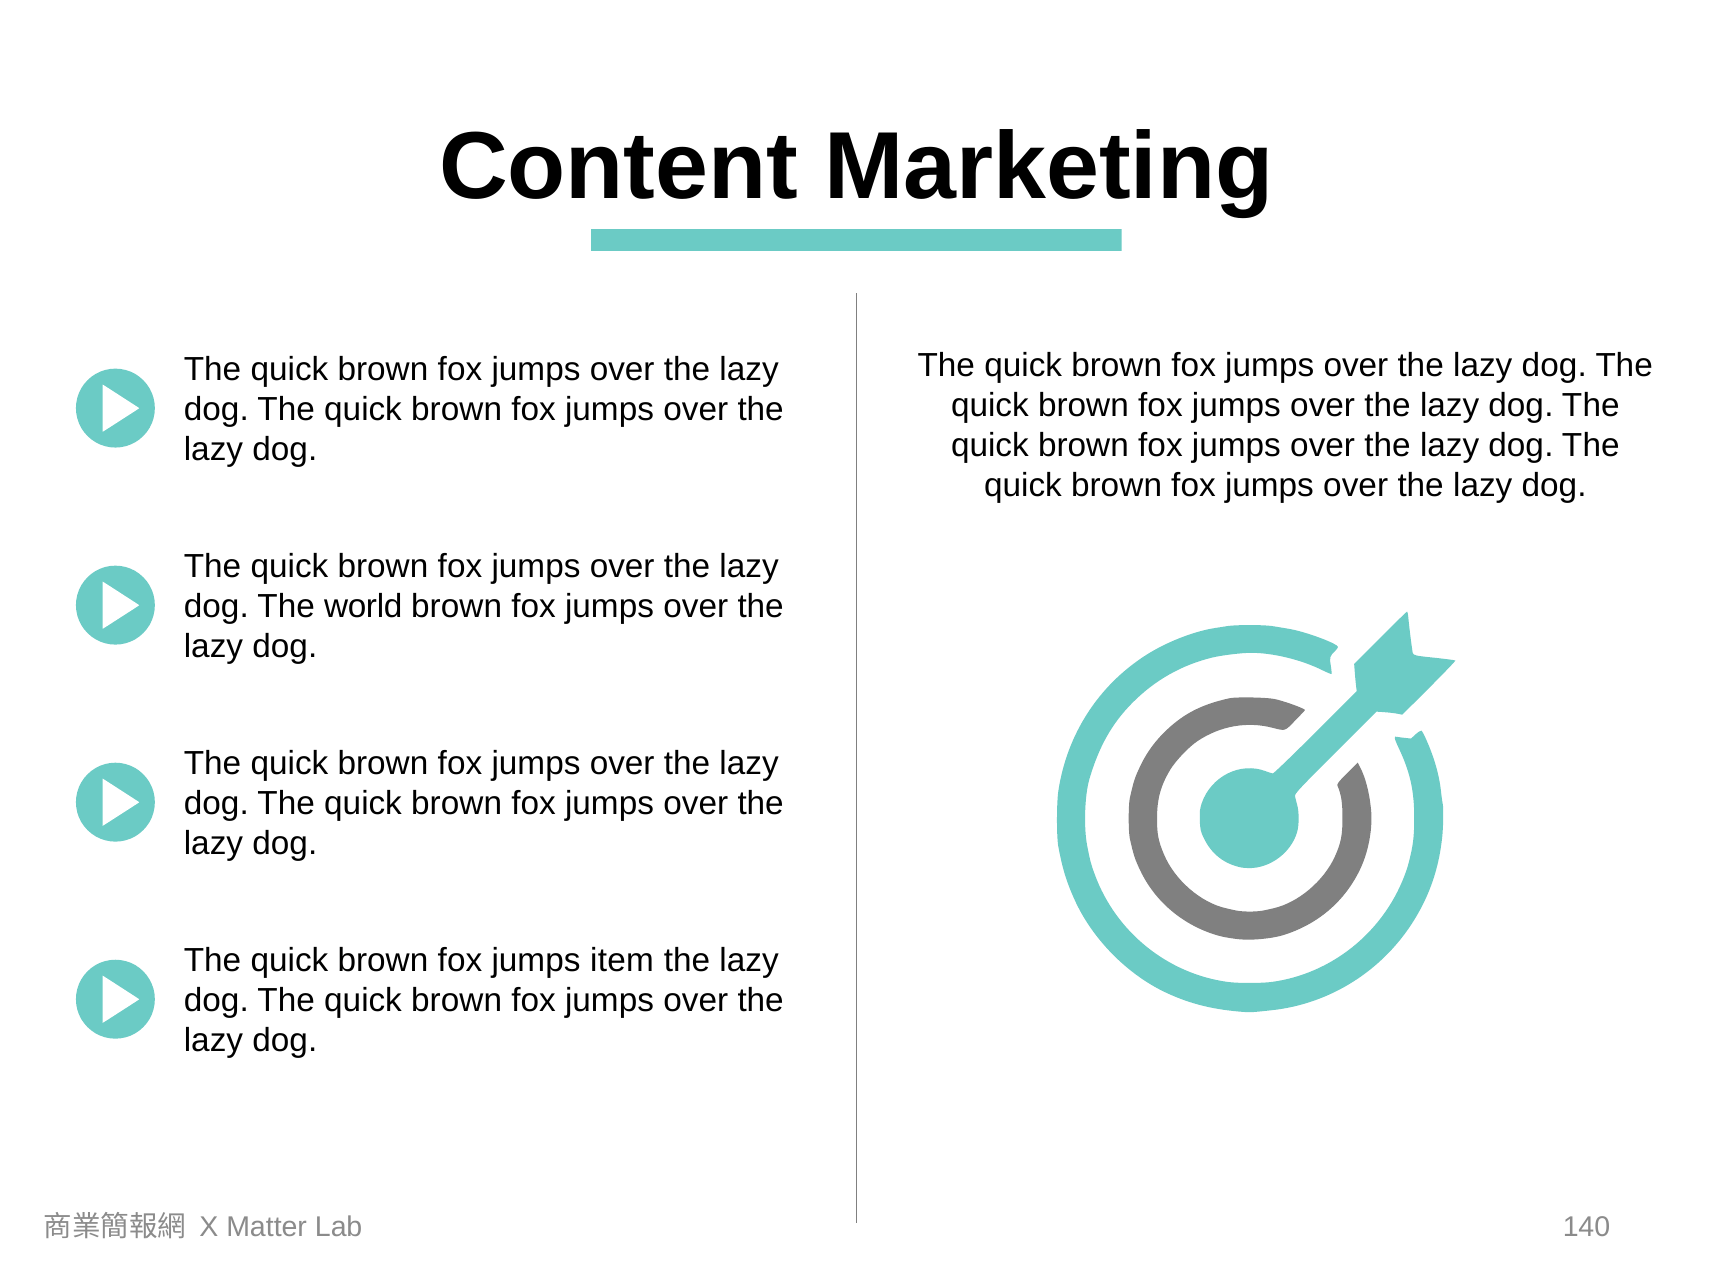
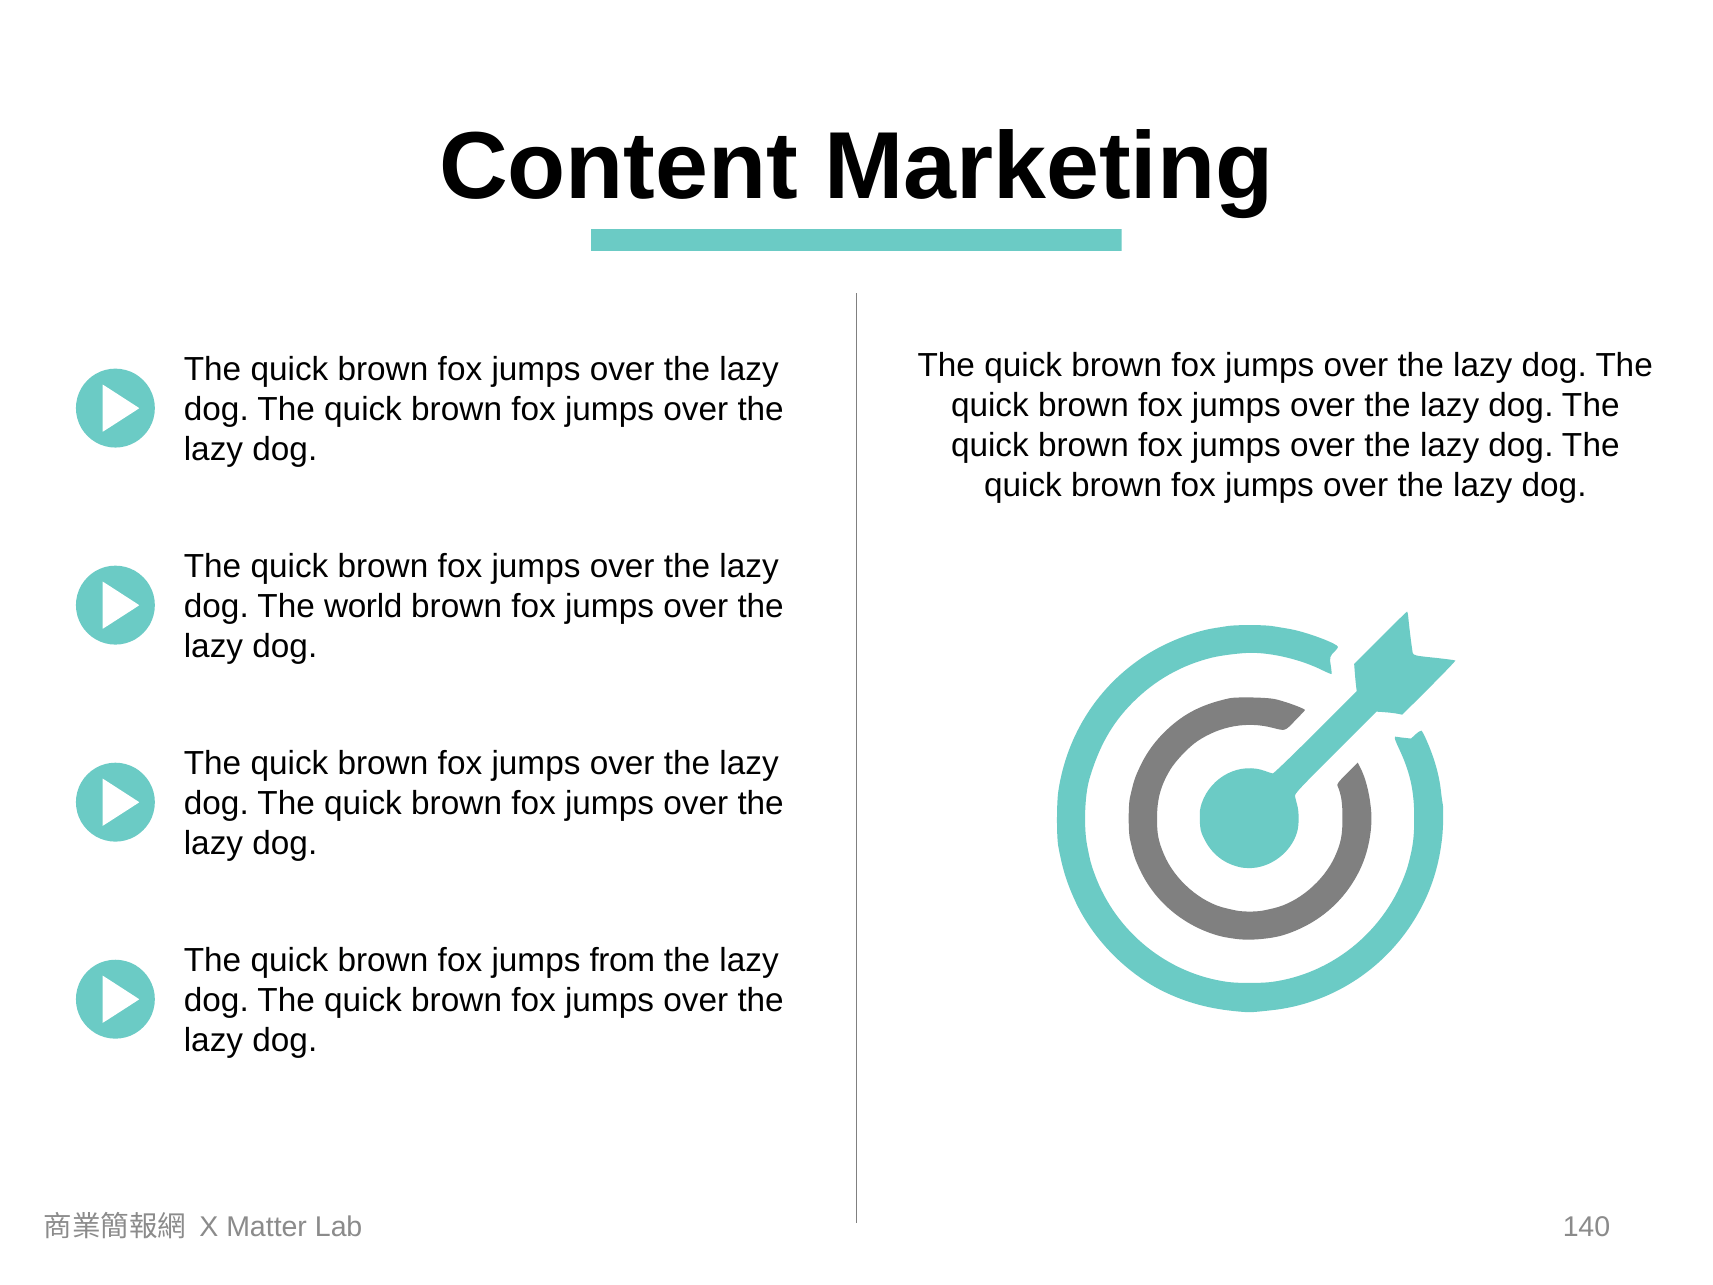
item: item -> from (622, 961)
